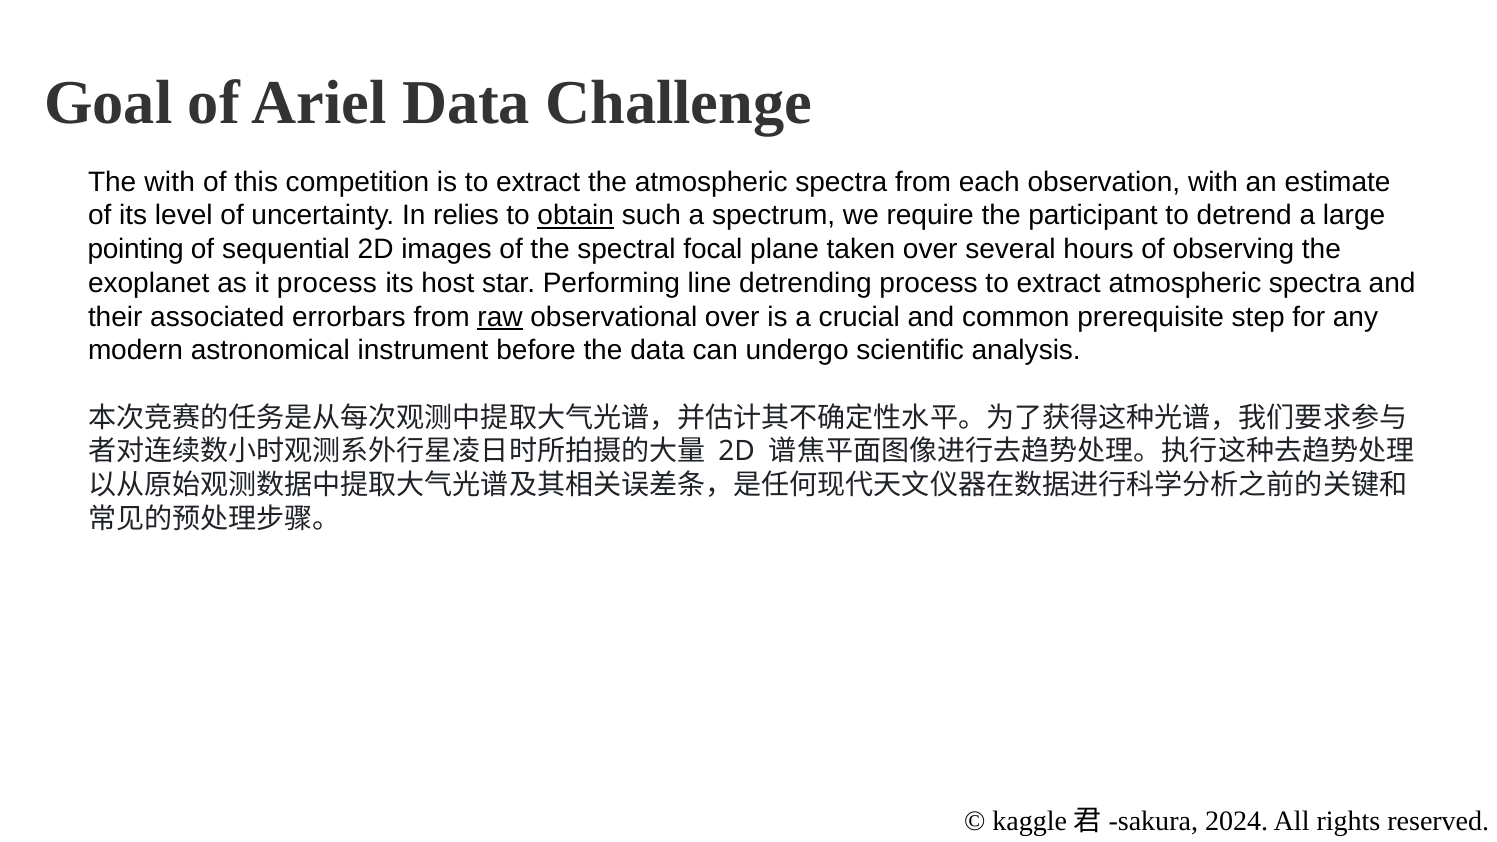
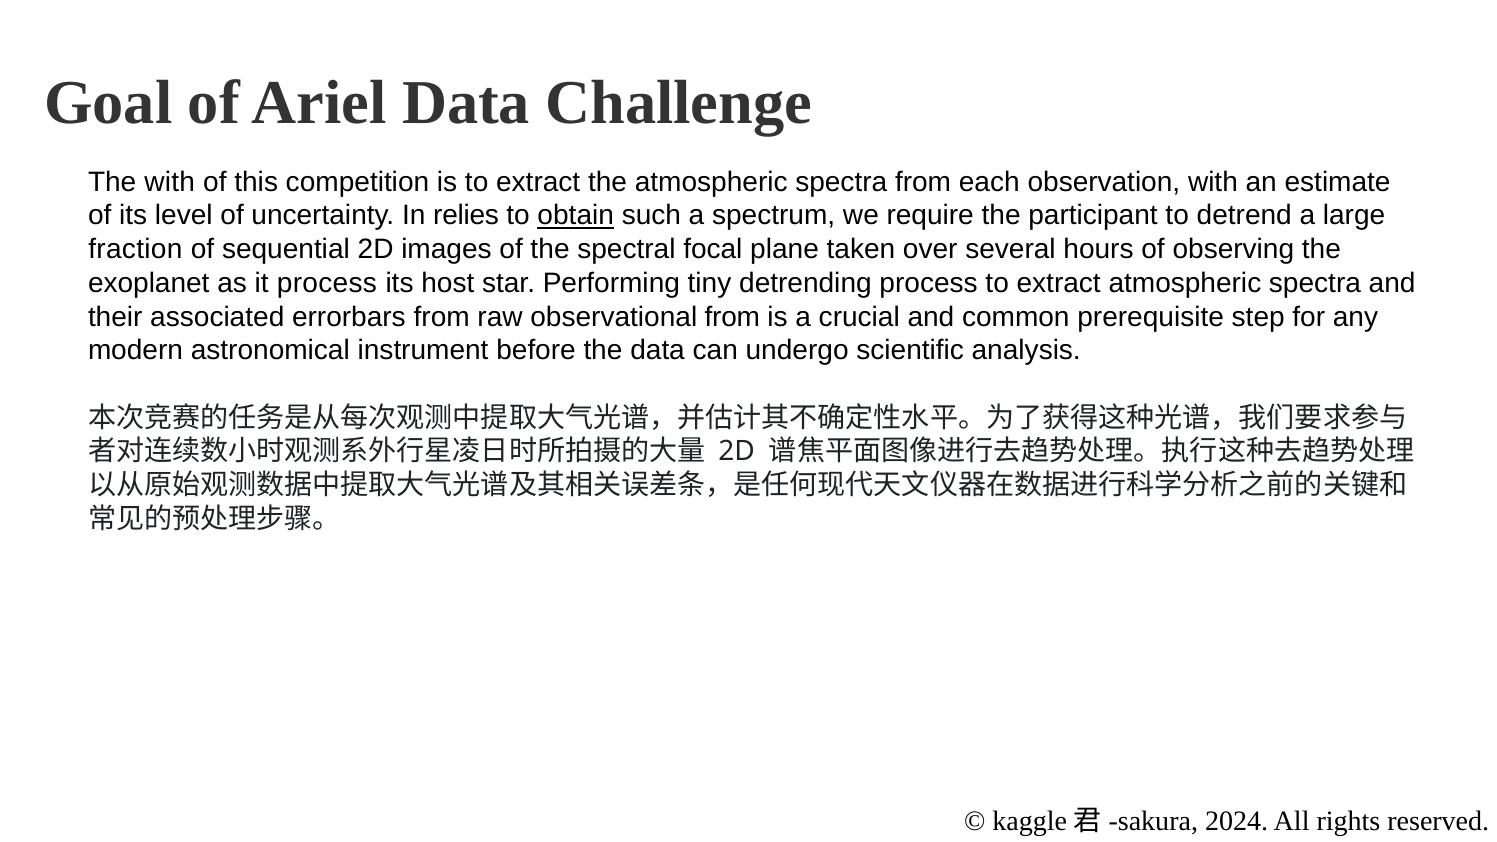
pointing: pointing -> fraction (135, 249)
line: line -> tiny (710, 283)
raw underline: present -> none (500, 317)
observational over: over -> from (732, 317)
